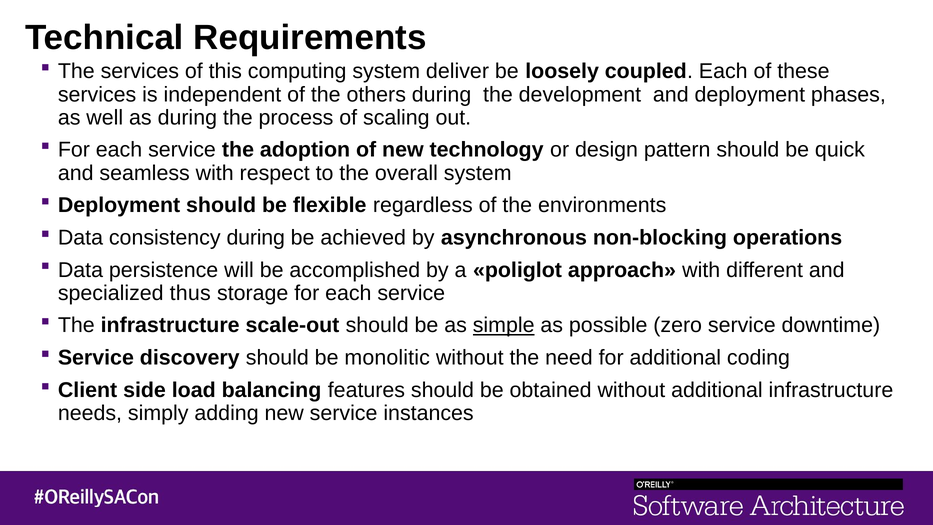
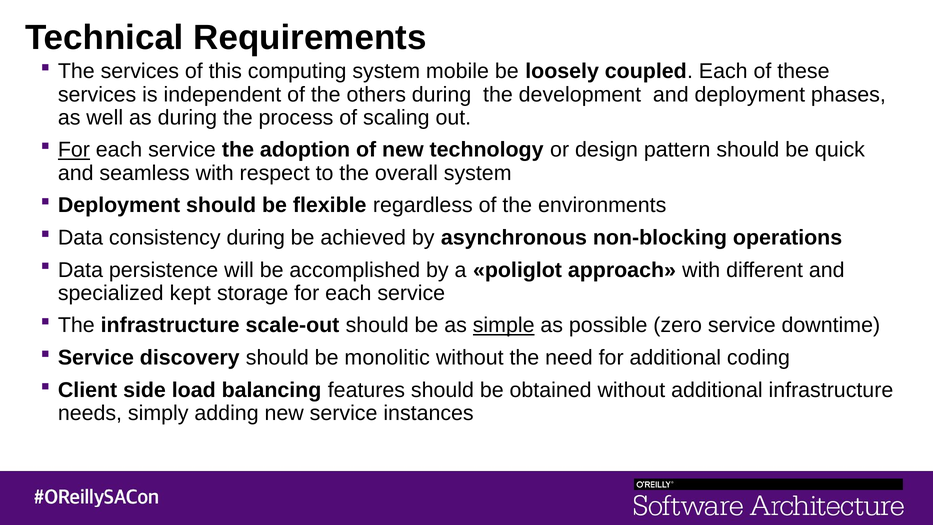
deliver: deliver -> mobile (457, 71)
For underline: none -> present (74, 150)
thus: thus -> kept (190, 293)
